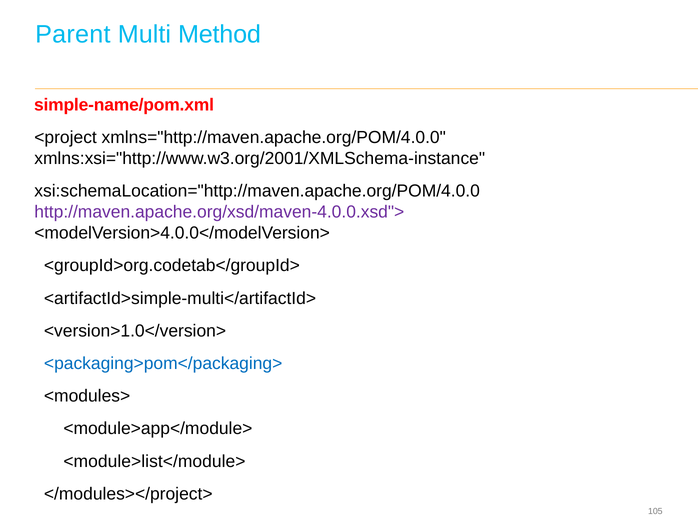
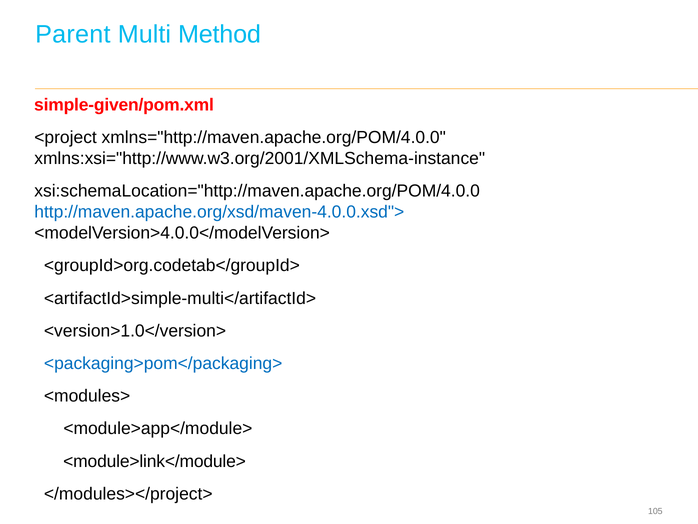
simple-name/pom.xml: simple-name/pom.xml -> simple-given/pom.xml (124, 105)
http://maven.apache.org/xsd/maven-4.0.0.xsd"> colour: purple -> blue (219, 212)
<module>list</module>: <module>list</module> -> <module>link</module> (155, 461)
